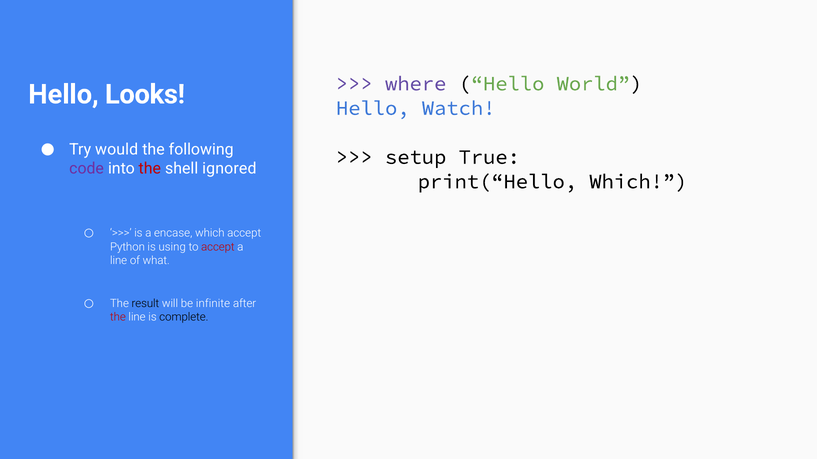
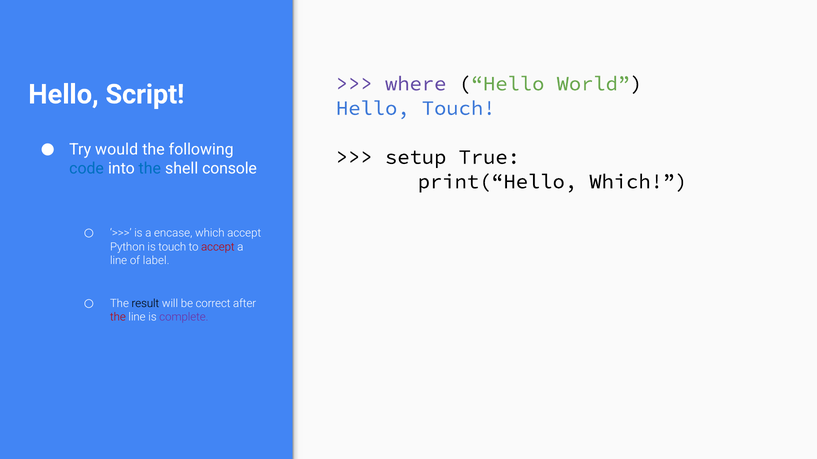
Looks: Looks -> Script (145, 95)
Hello Watch: Watch -> Touch (459, 108)
code colour: purple -> blue (87, 169)
the colour: red -> blue (150, 169)
ignored: ignored -> console (230, 169)
is using: using -> touch (172, 247)
what: what -> label (156, 261)
infinite: infinite -> correct (213, 304)
complete colour: black -> purple (184, 318)
